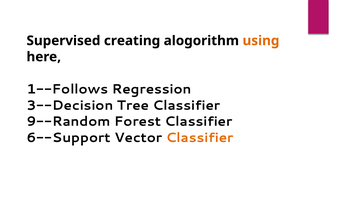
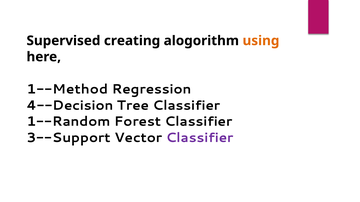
1--Follows: 1--Follows -> 1--Method (67, 89)
3--Decision: 3--Decision -> 4--Decision (70, 106)
9--Random: 9--Random -> 1--Random (68, 122)
6--Support: 6--Support -> 3--Support (69, 138)
Classifier colour: orange -> purple (200, 138)
